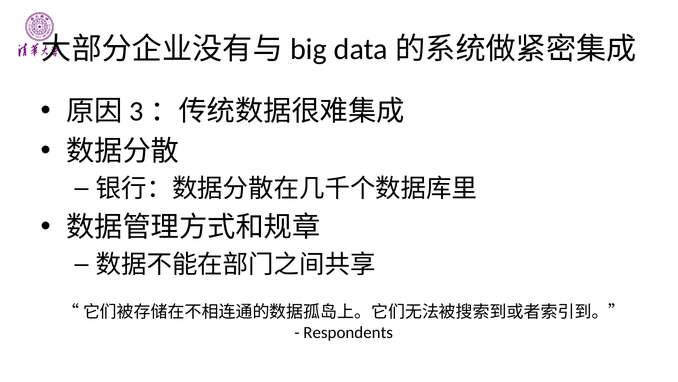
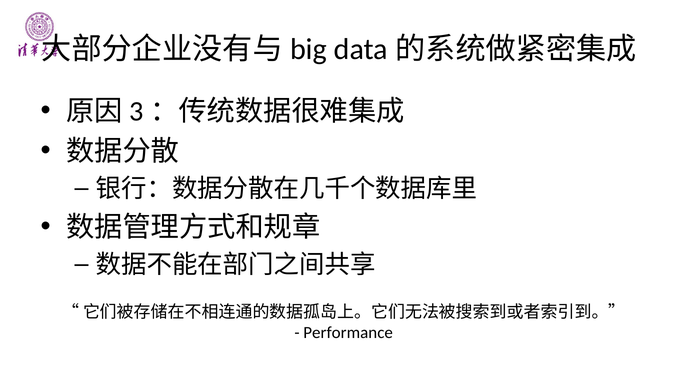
Respondents: Respondents -> Performance (348, 332)
